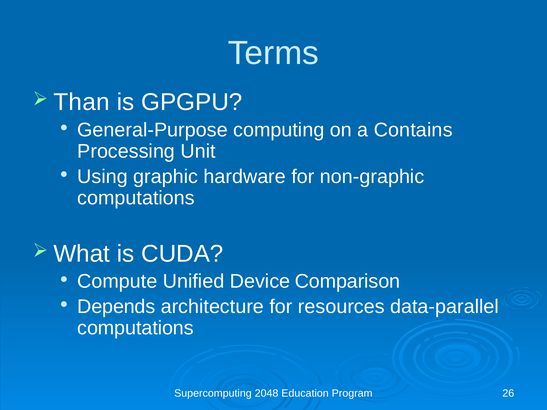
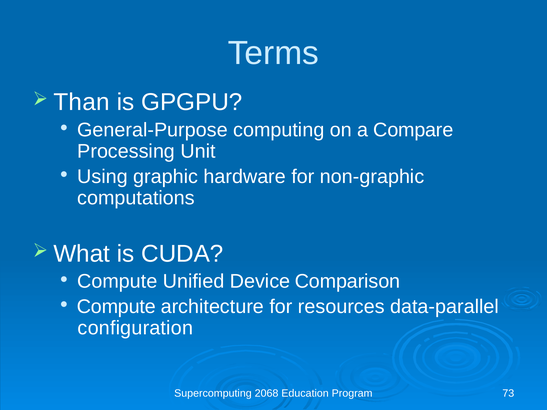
Contains: Contains -> Compare (413, 130)
Depends: Depends -> Compute (116, 307)
computations: computations -> configuration (135, 328)
2048: 2048 -> 2068 (267, 394)
26: 26 -> 73 (508, 394)
